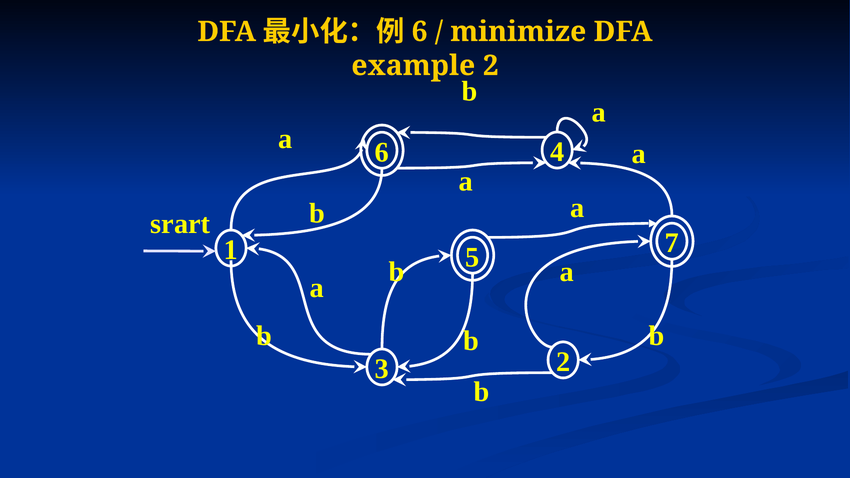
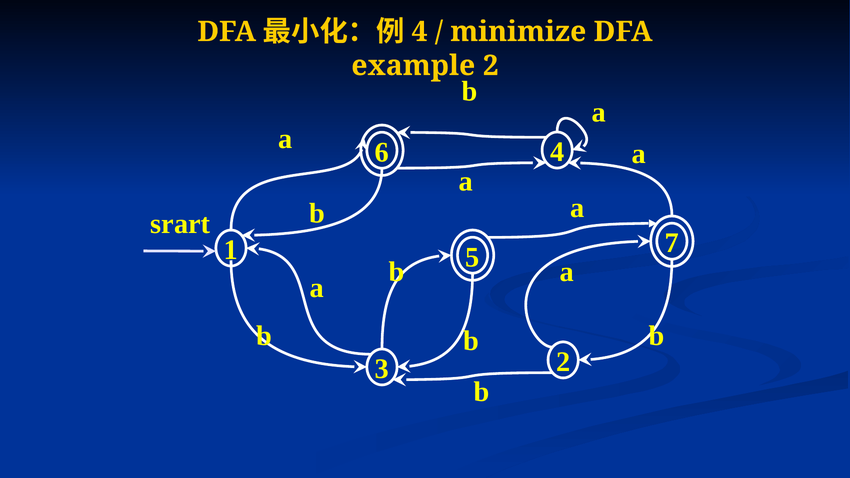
6: 6 -> 4 (420, 32)
